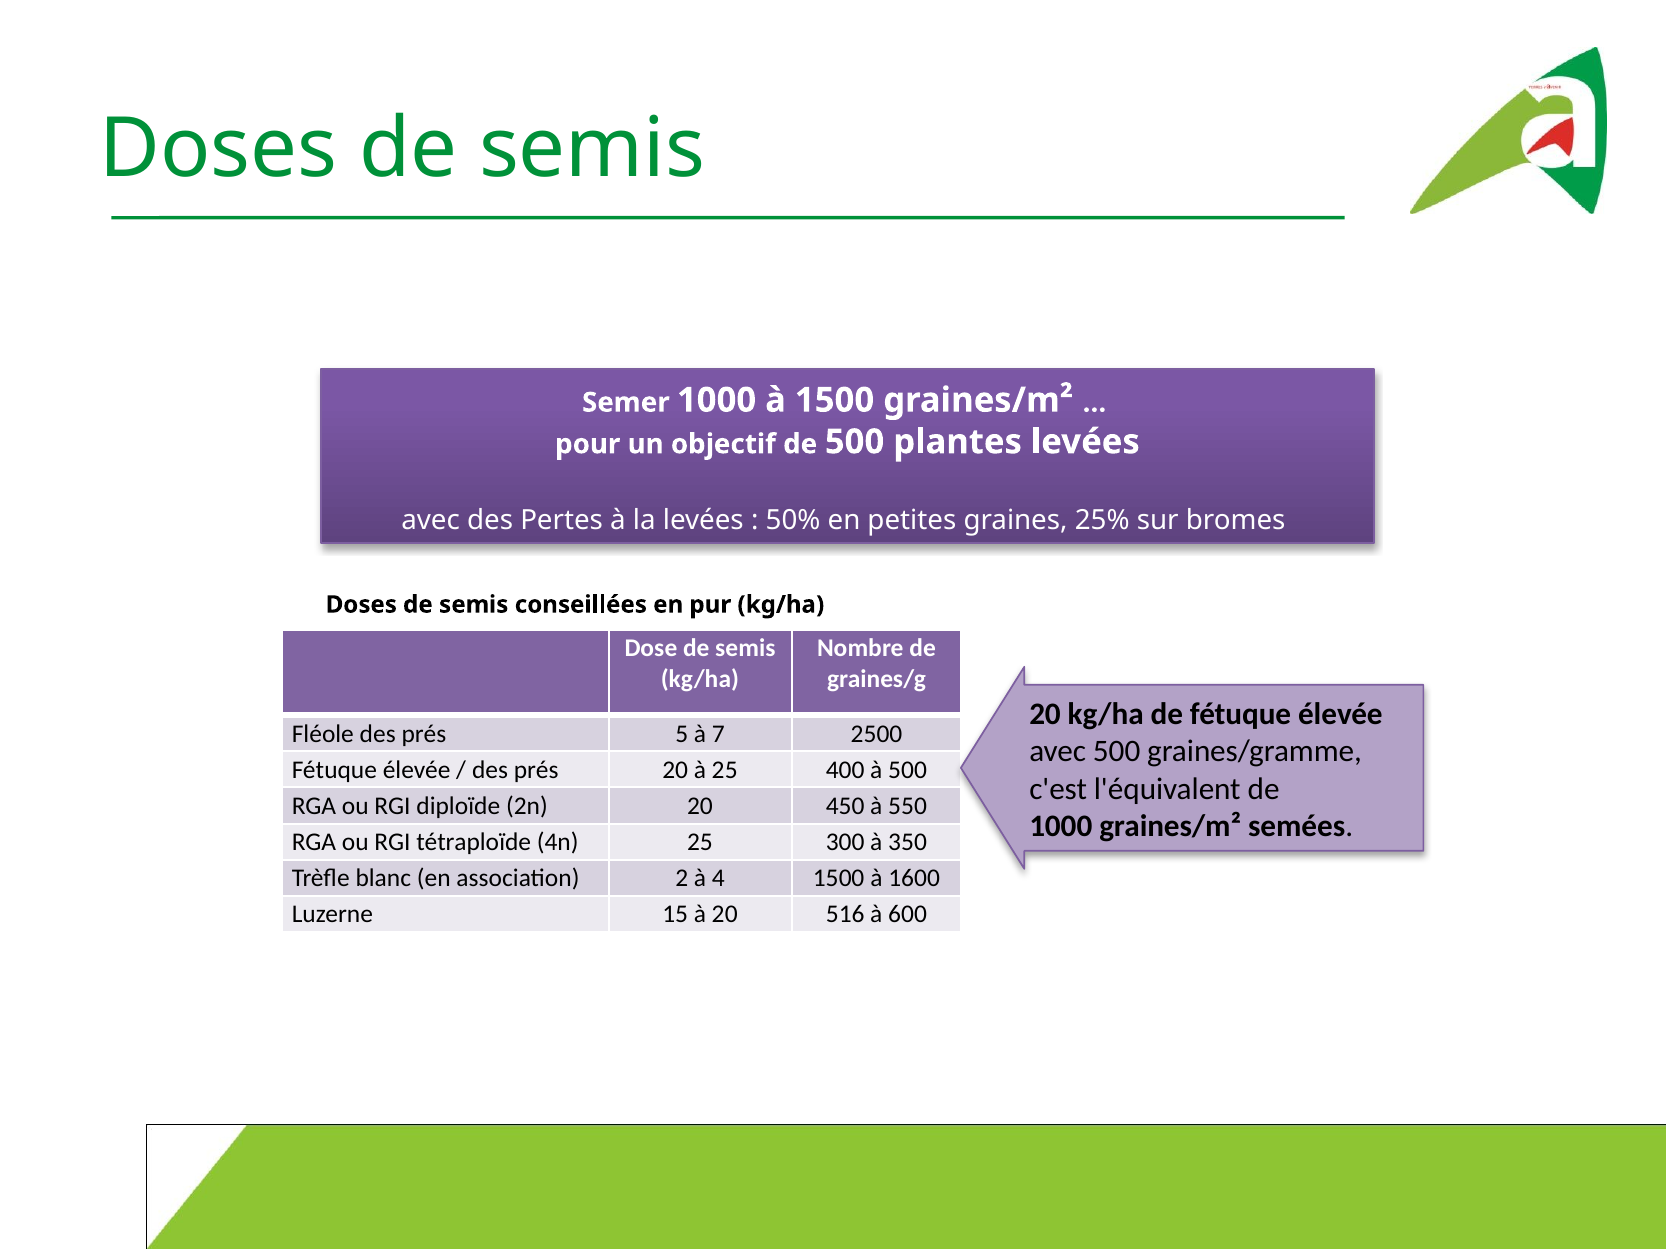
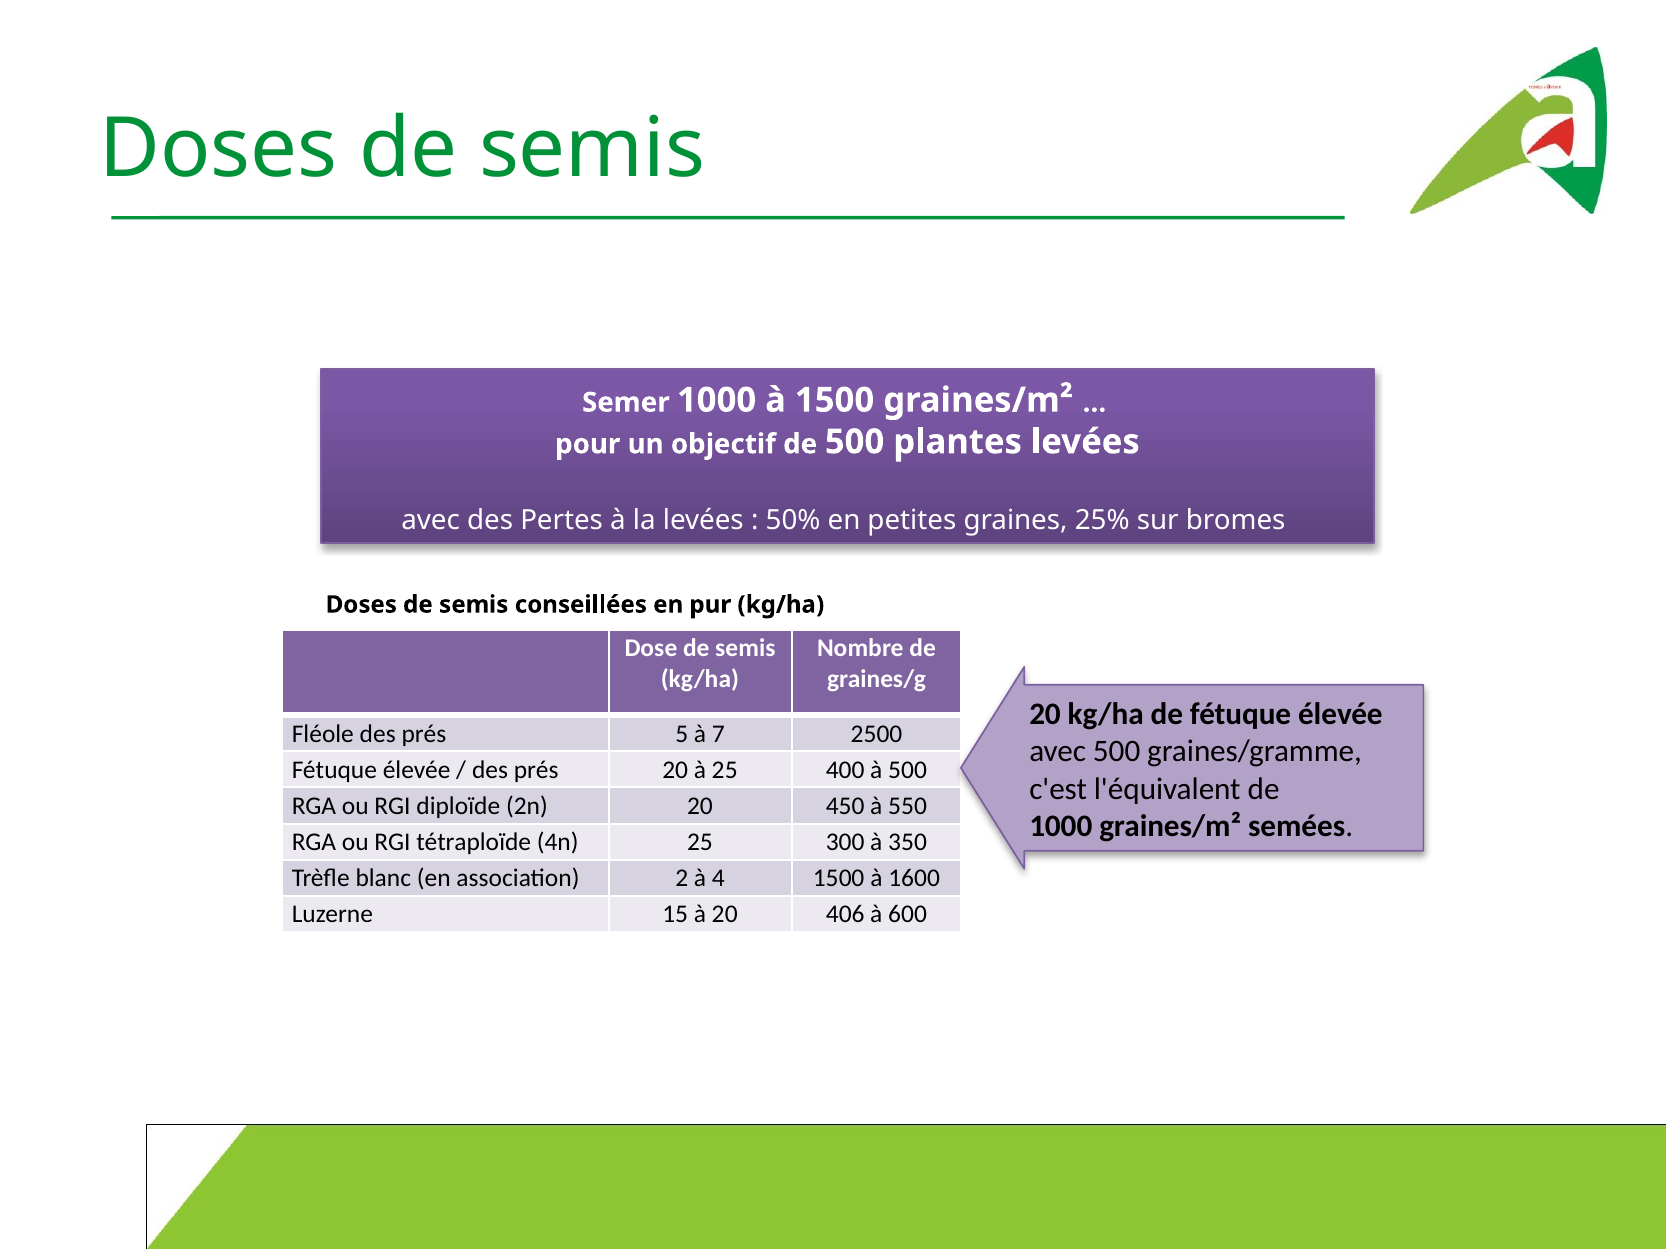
516: 516 -> 406 (845, 915)
